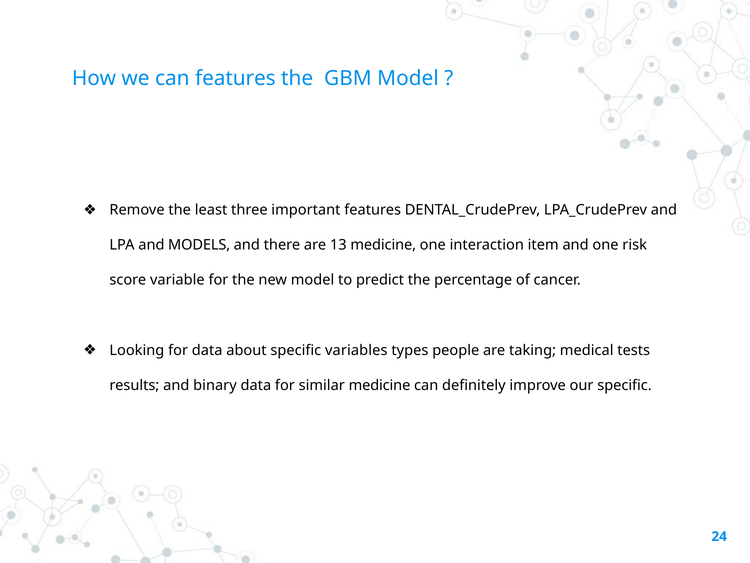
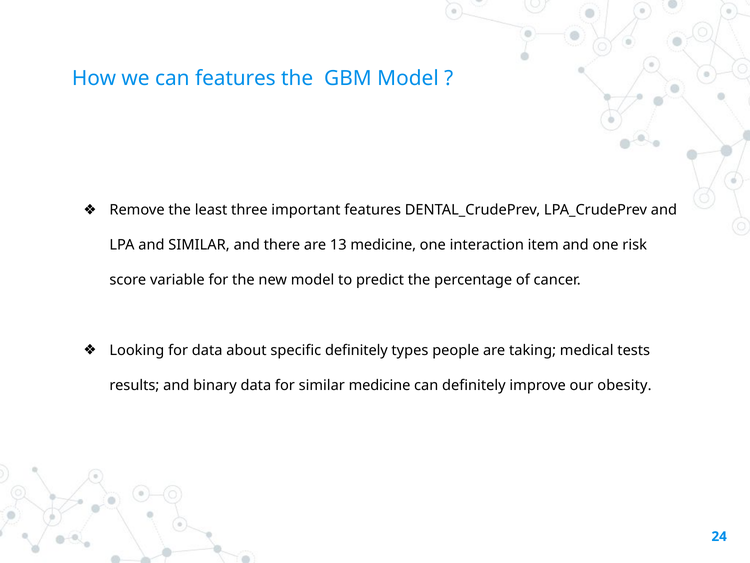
and MODELS: MODELS -> SIMILAR (199, 245)
specific variables: variables -> definitely (356, 350)
our specific: specific -> obesity (624, 385)
